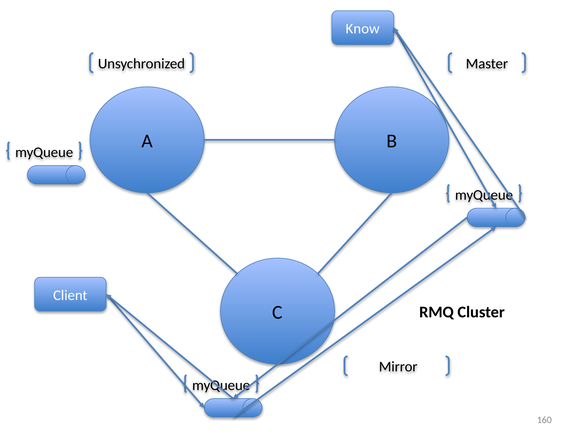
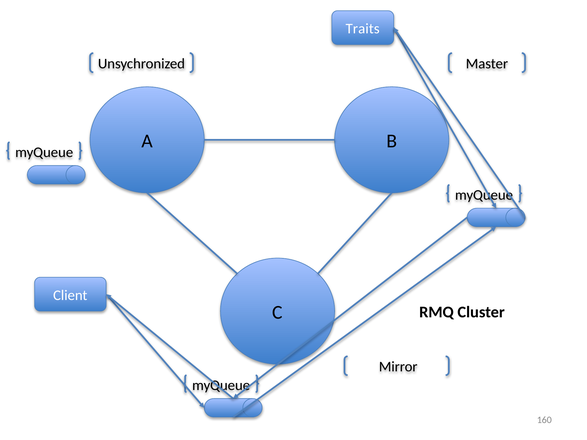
Know: Know -> Traits (363, 29)
